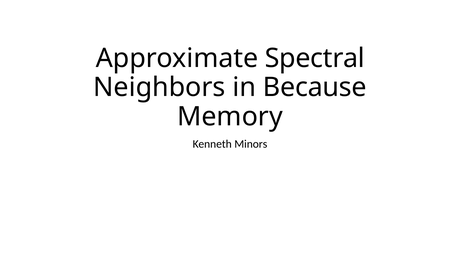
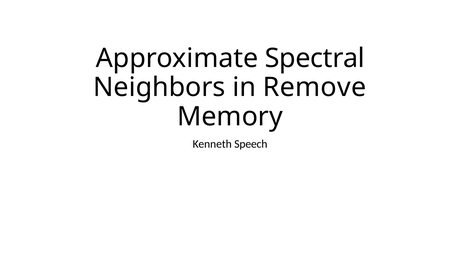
Because: Because -> Remove (315, 87)
Minors: Minors -> Speech (251, 144)
